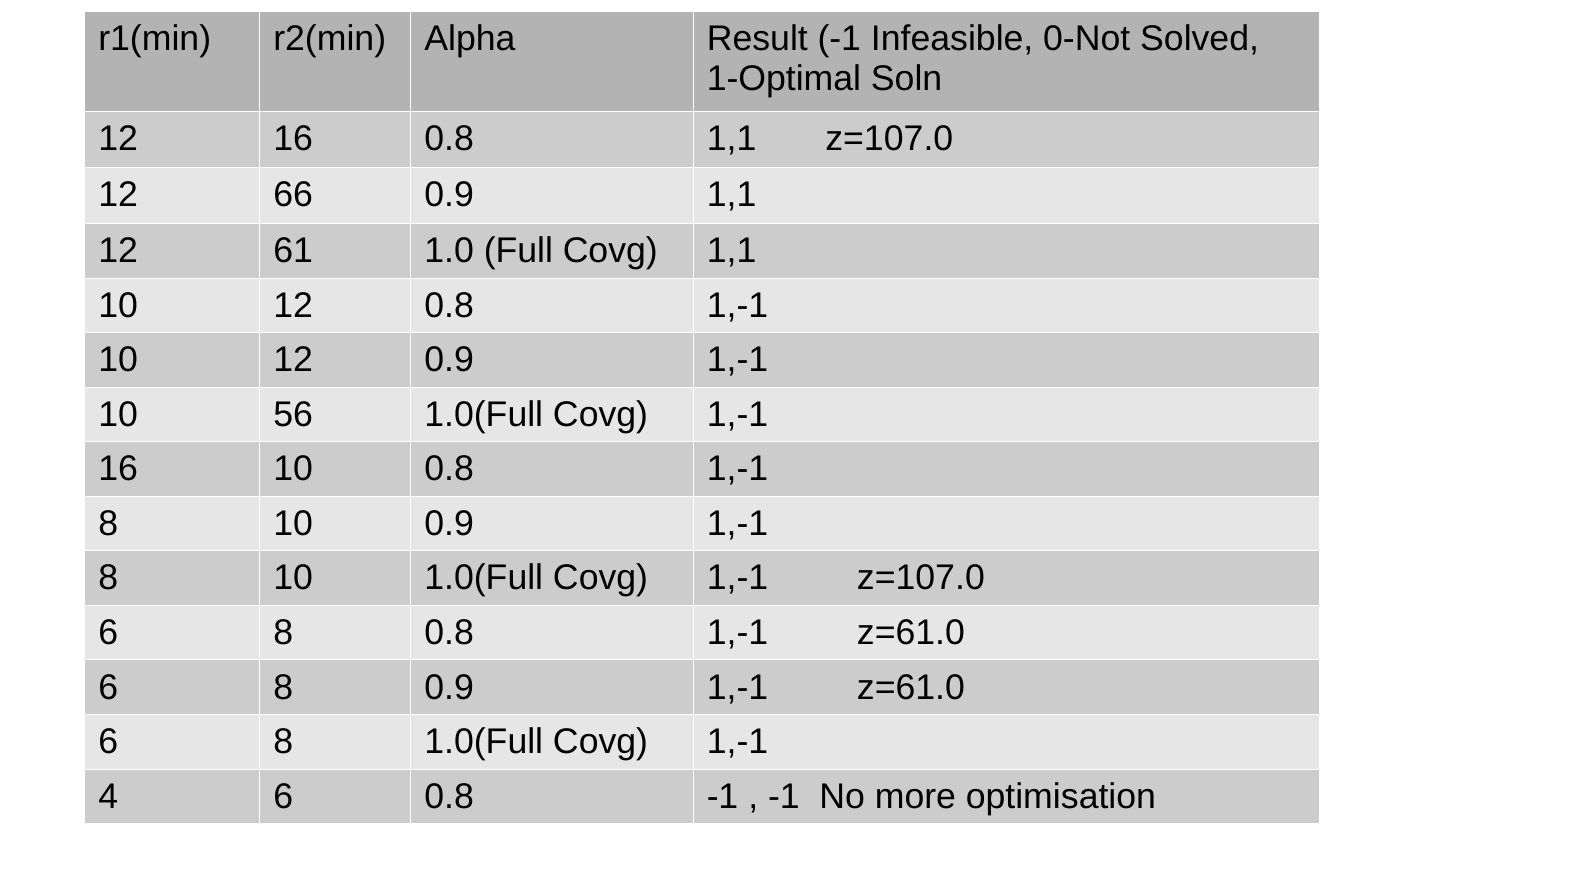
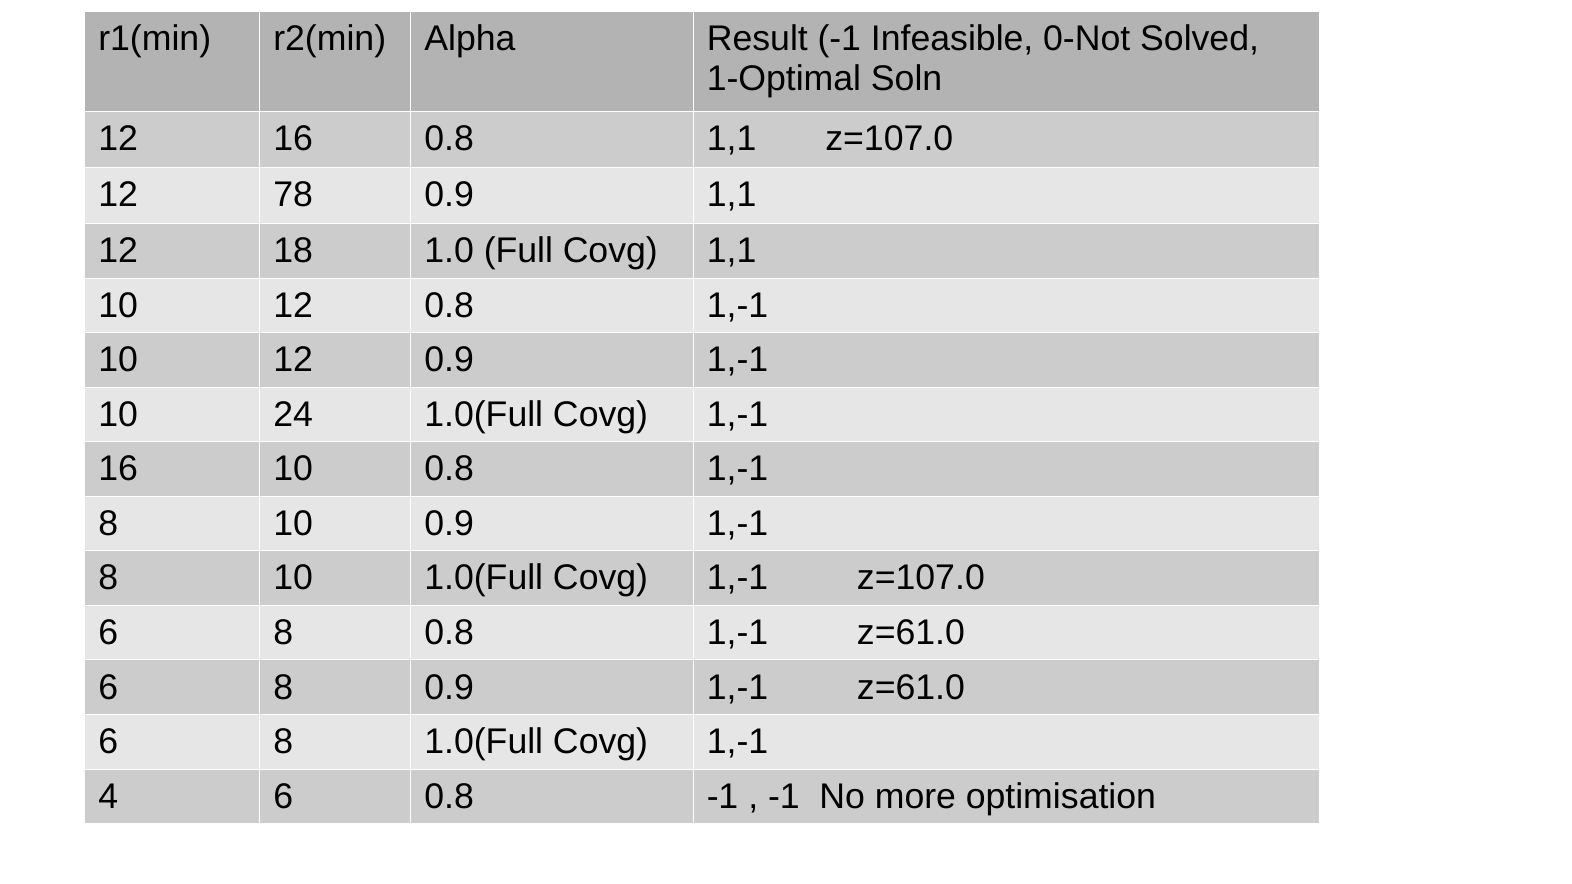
66: 66 -> 78 (293, 195)
61: 61 -> 18 (293, 251)
56: 56 -> 24 (293, 415)
